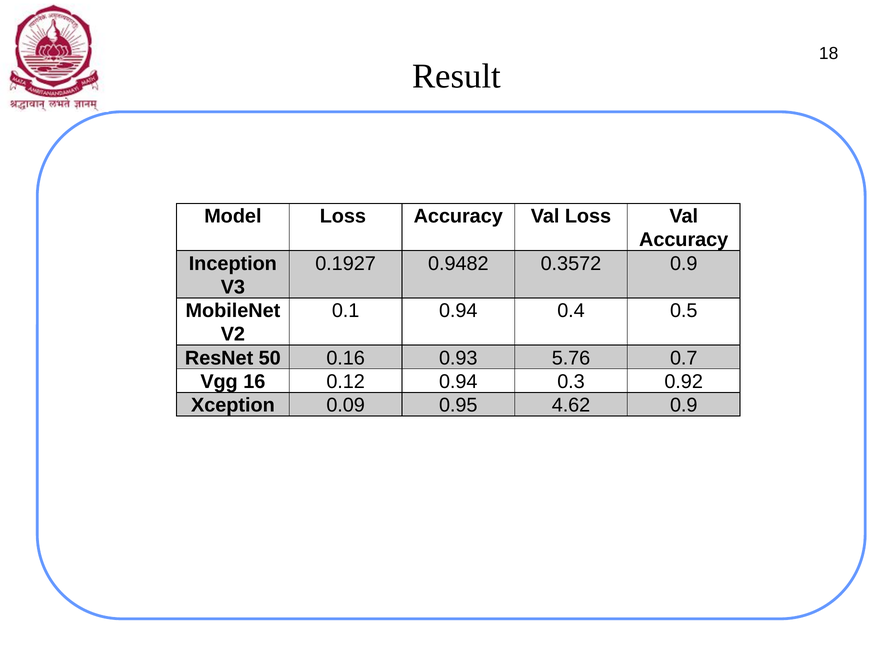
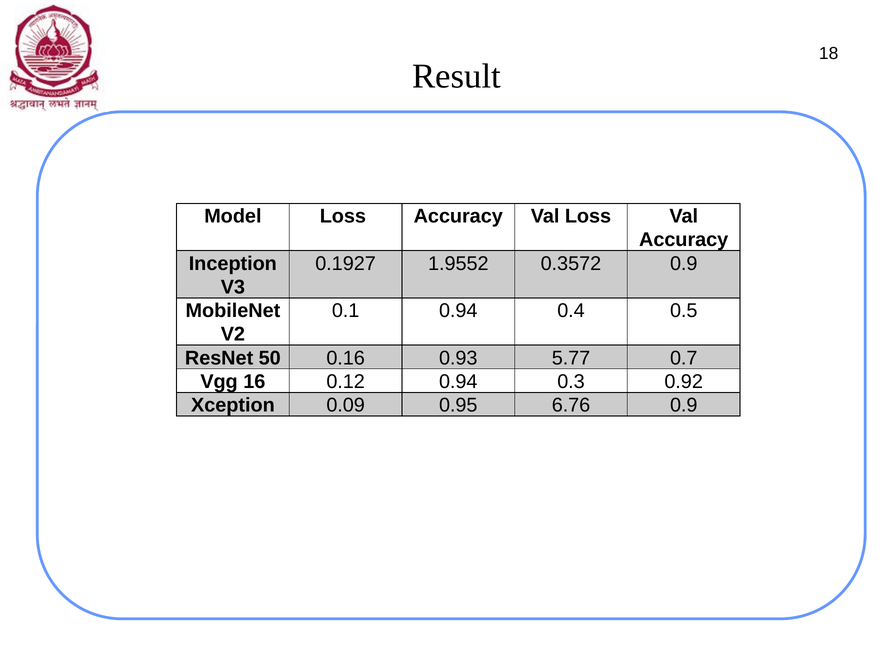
0.9482: 0.9482 -> 1.9552 (458, 264)
5.76: 5.76 -> 5.77 (571, 358)
4.62: 4.62 -> 6.76 (571, 405)
